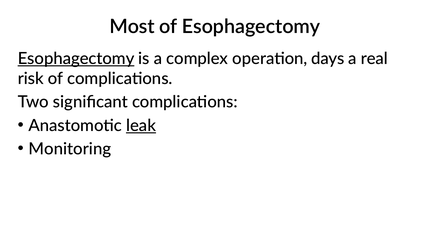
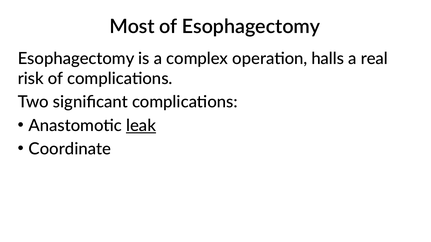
Esophagectomy underline: present -> none (76, 59)
days: days -> halls (328, 59)
Monitoring: Monitoring -> Coordinate (70, 149)
